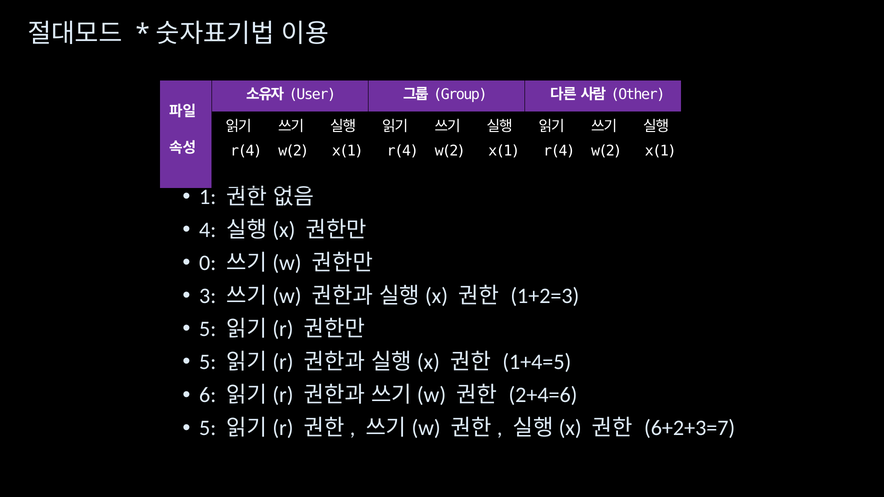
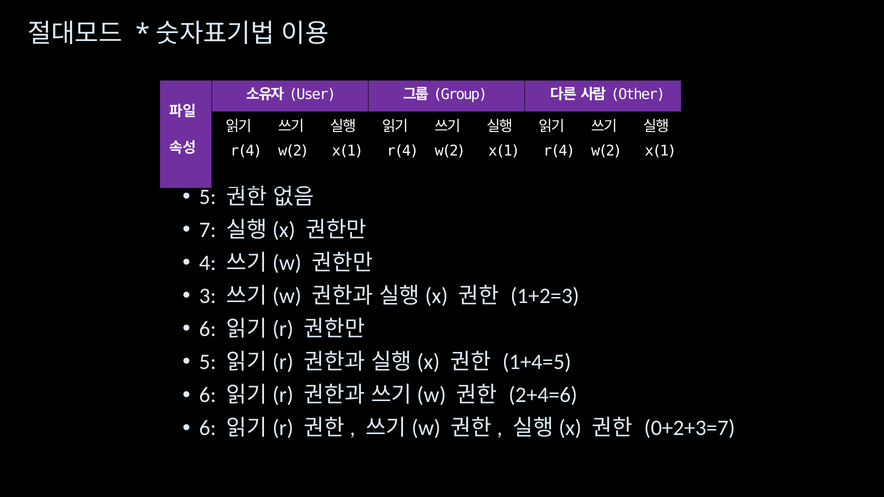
1: 1 -> 5 (208, 197)
4: 4 -> 7 (208, 230)
0: 0 -> 4 (208, 263)
5: 5 -> 6 (208, 329)
5: 5 -> 6 (208, 428)
6+2+3=7: 6+2+3=7 -> 0+2+3=7 (690, 428)
